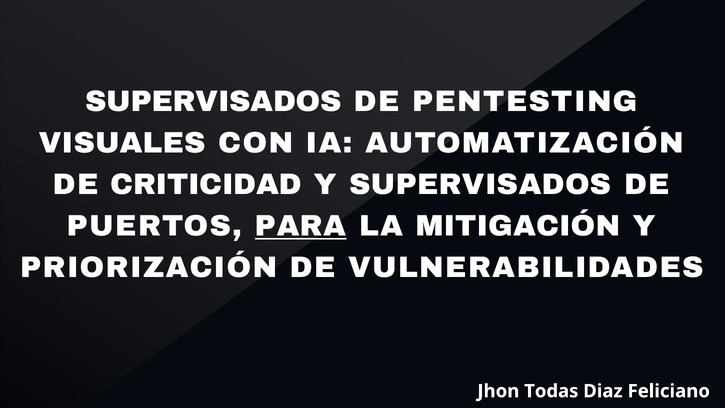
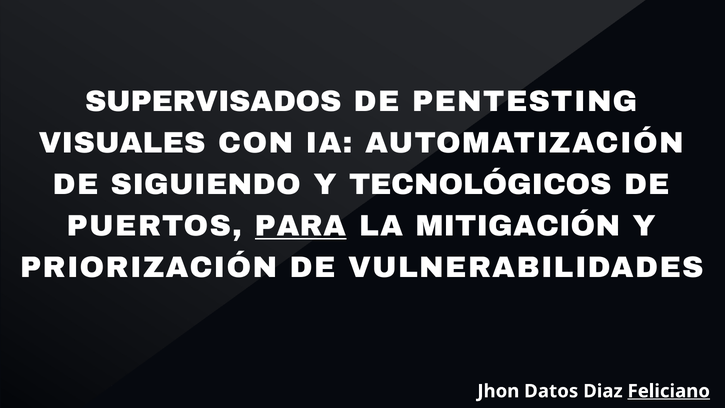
CRITICIDAD: CRITICIDAD -> SIGUIENDO (206, 184)
Y SUPERVISADOS: SUPERVISADOS -> TECNOLÓGICOS (480, 184)
Todas: Todas -> Datos (551, 391)
Feliciano underline: none -> present (669, 391)
